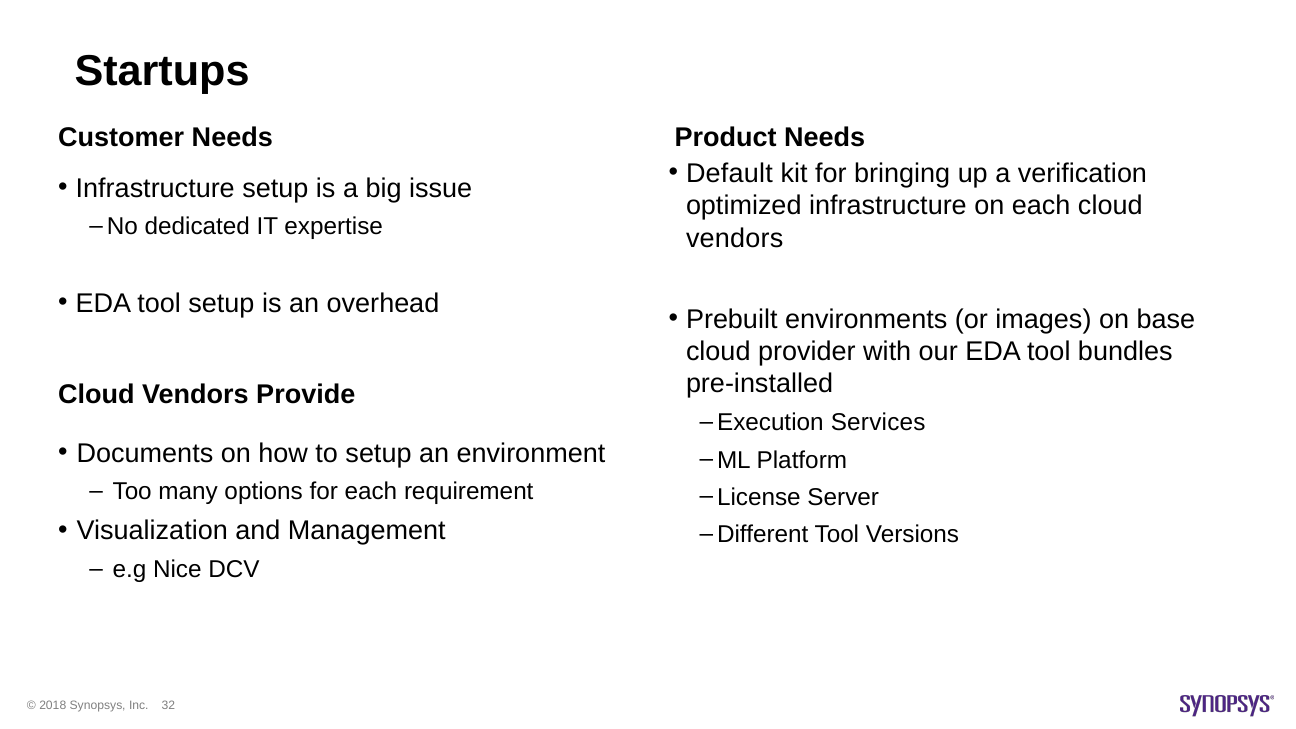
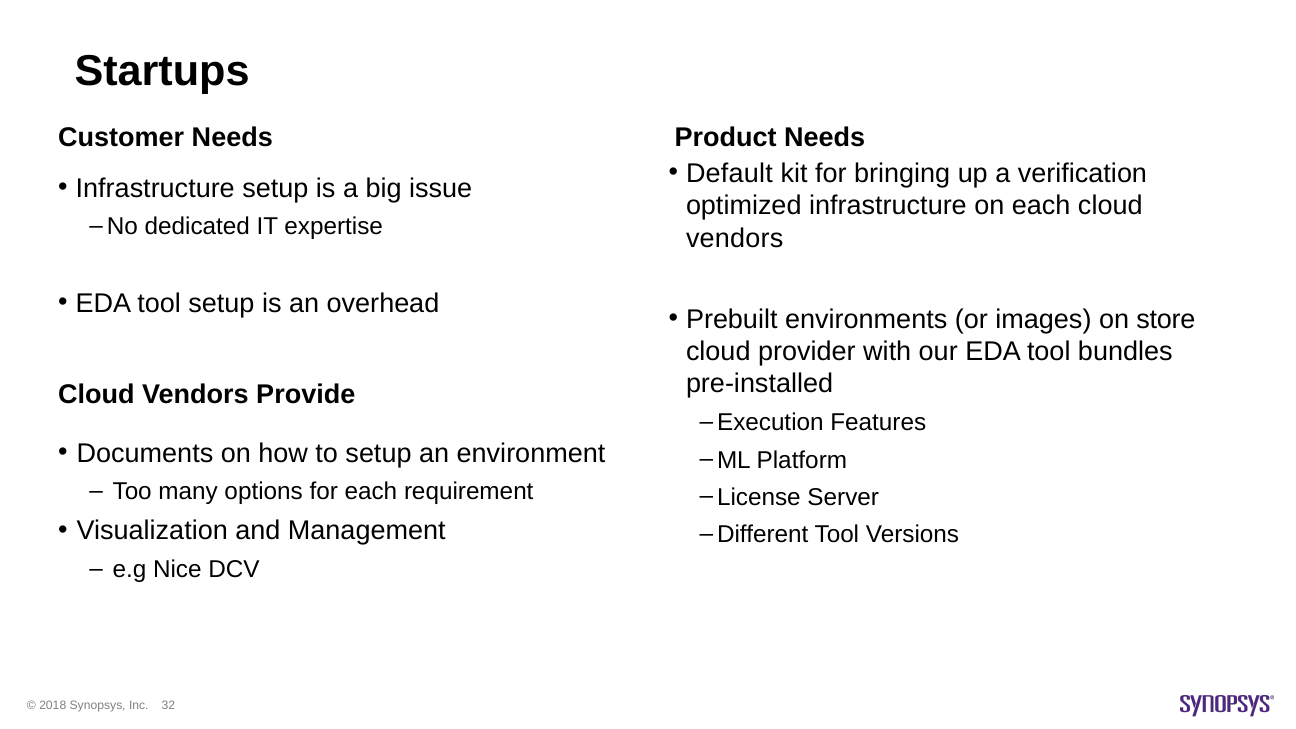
base: base -> store (1166, 319)
Services: Services -> Features (878, 423)
